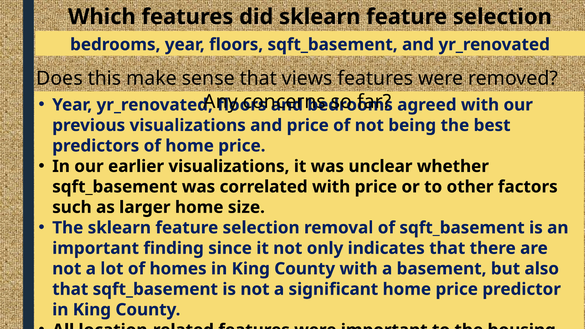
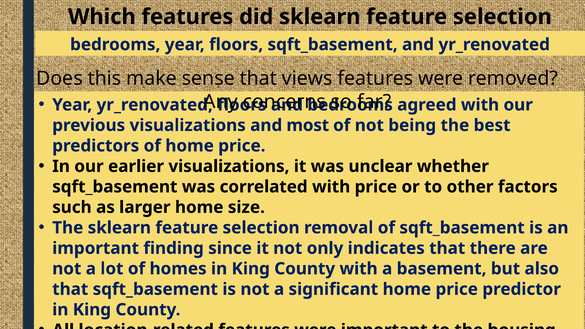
and price: price -> most (308, 125)
